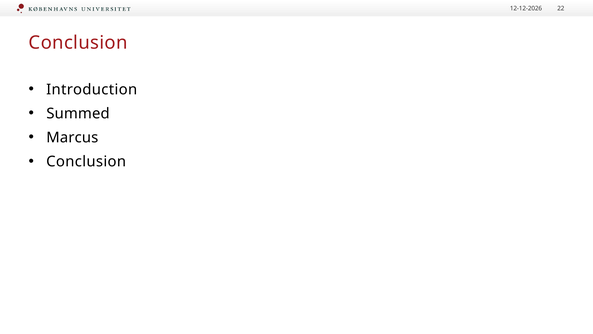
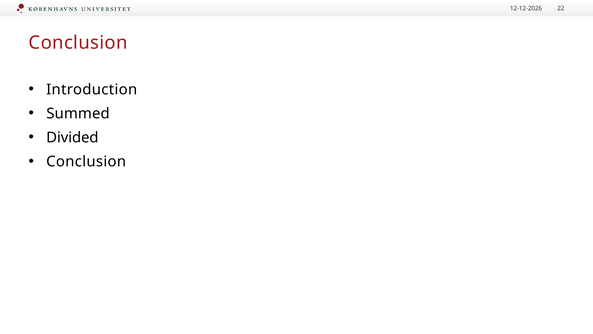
Marcus: Marcus -> Divided (72, 137)
